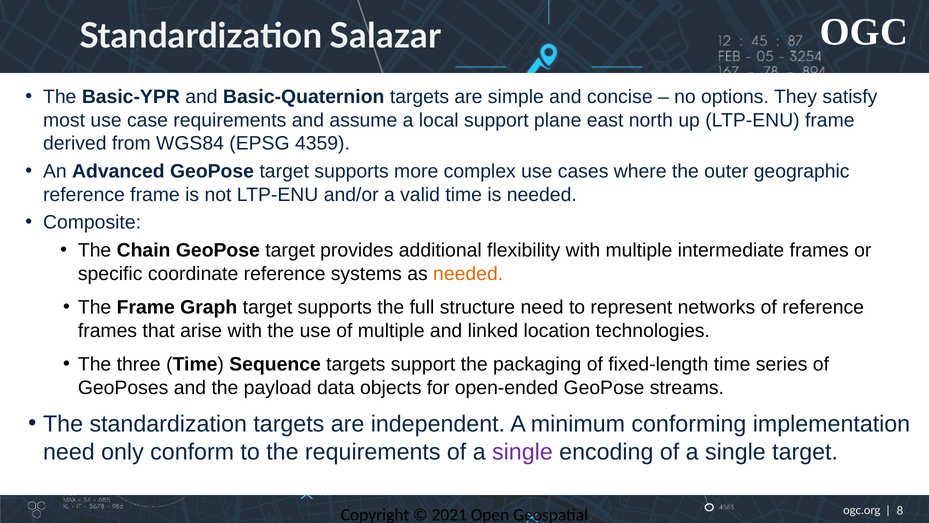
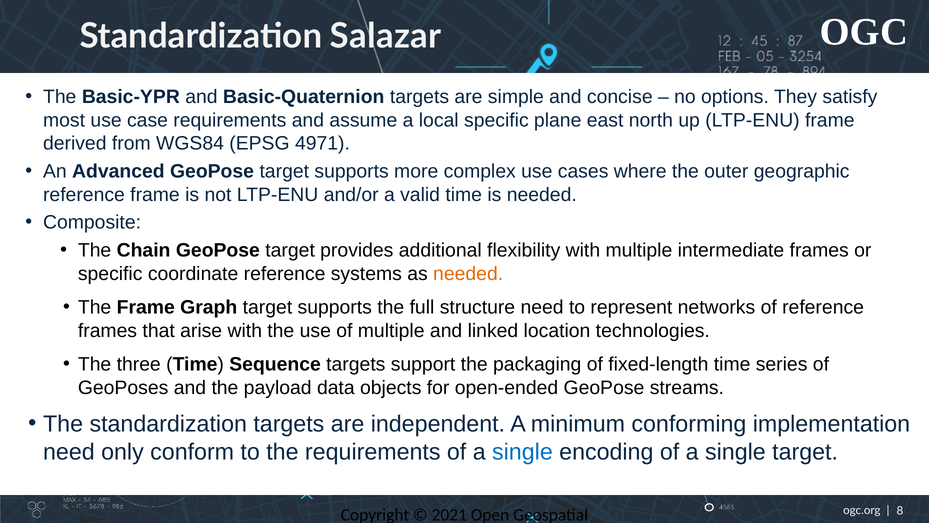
local support: support -> specific (496, 120)
4359: 4359 -> 4971 (322, 143)
single colour: purple -> blue (522, 451)
